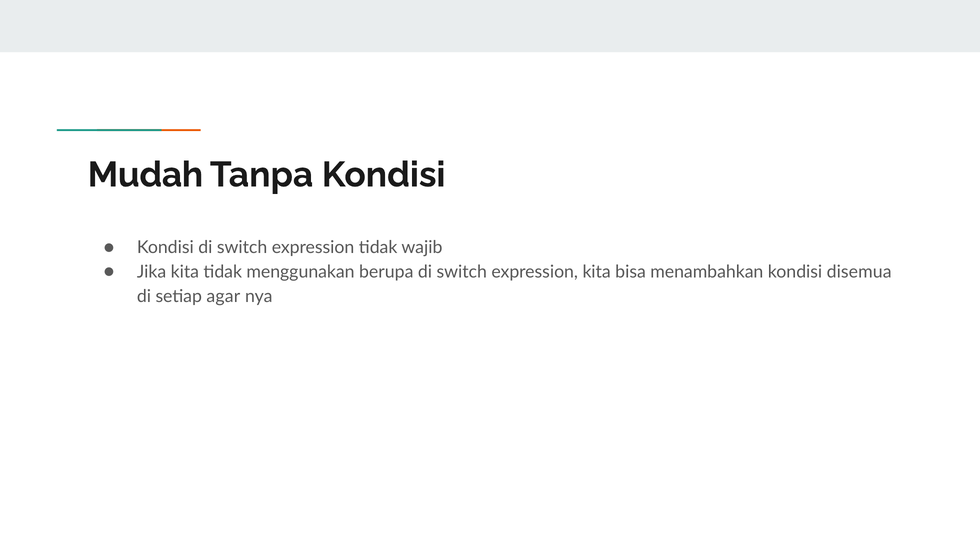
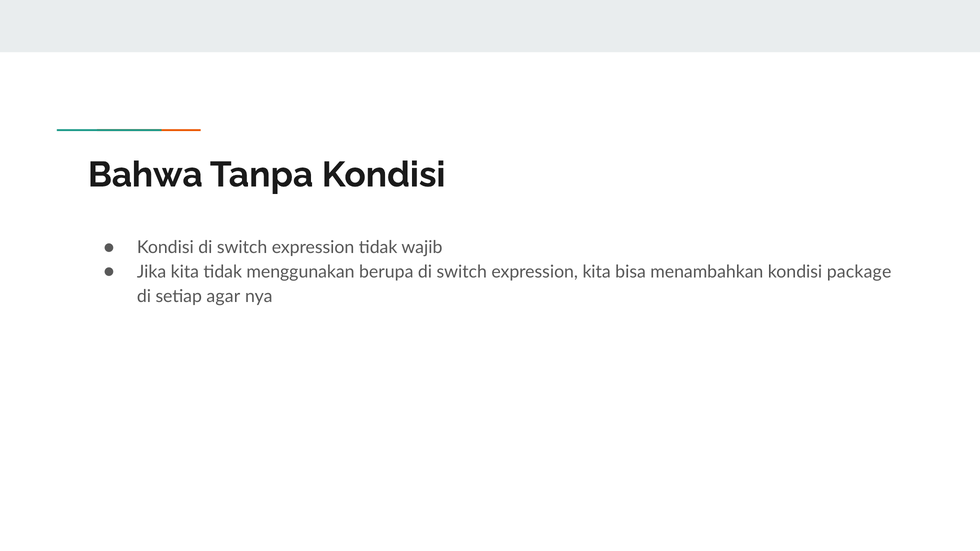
Mudah: Mudah -> Bahwa (145, 175)
disemua: disemua -> package (859, 272)
